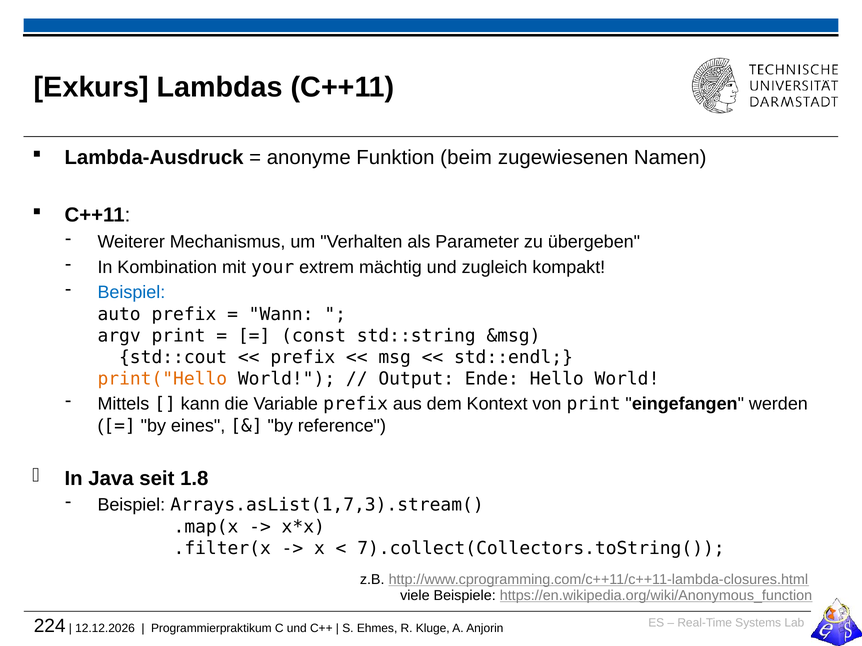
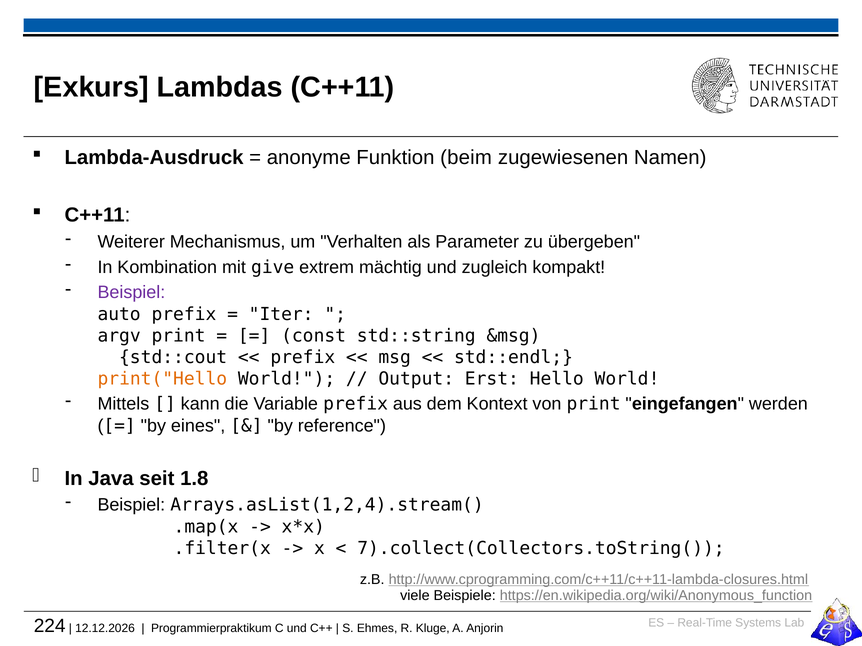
your: your -> give (273, 267)
Beispiel colour: blue -> purple (131, 293)
Wann: Wann -> Iter (281, 314)
Ende: Ende -> Erst (492, 379)
Arrays.asList(1,7,3).stream(: Arrays.asList(1,7,3).stream( -> Arrays.asList(1,2,4).stream( (327, 505)
